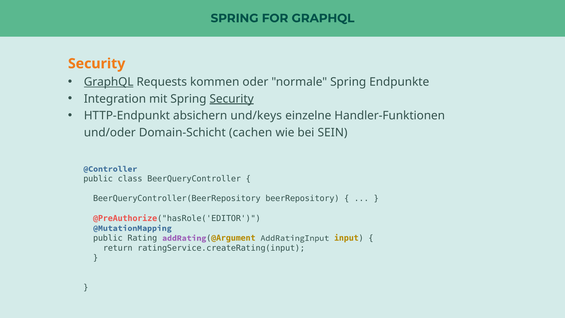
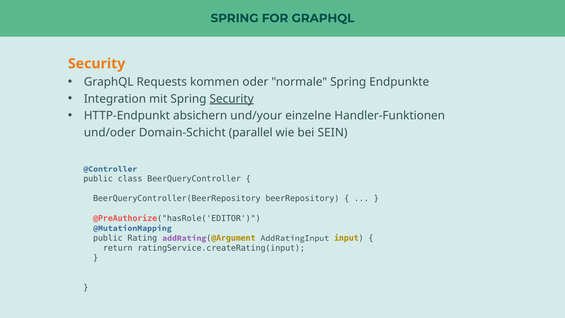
GraphQL underline: present -> none (109, 82)
und/keys: und/keys -> und/your (256, 116)
cachen: cachen -> parallel (251, 133)
